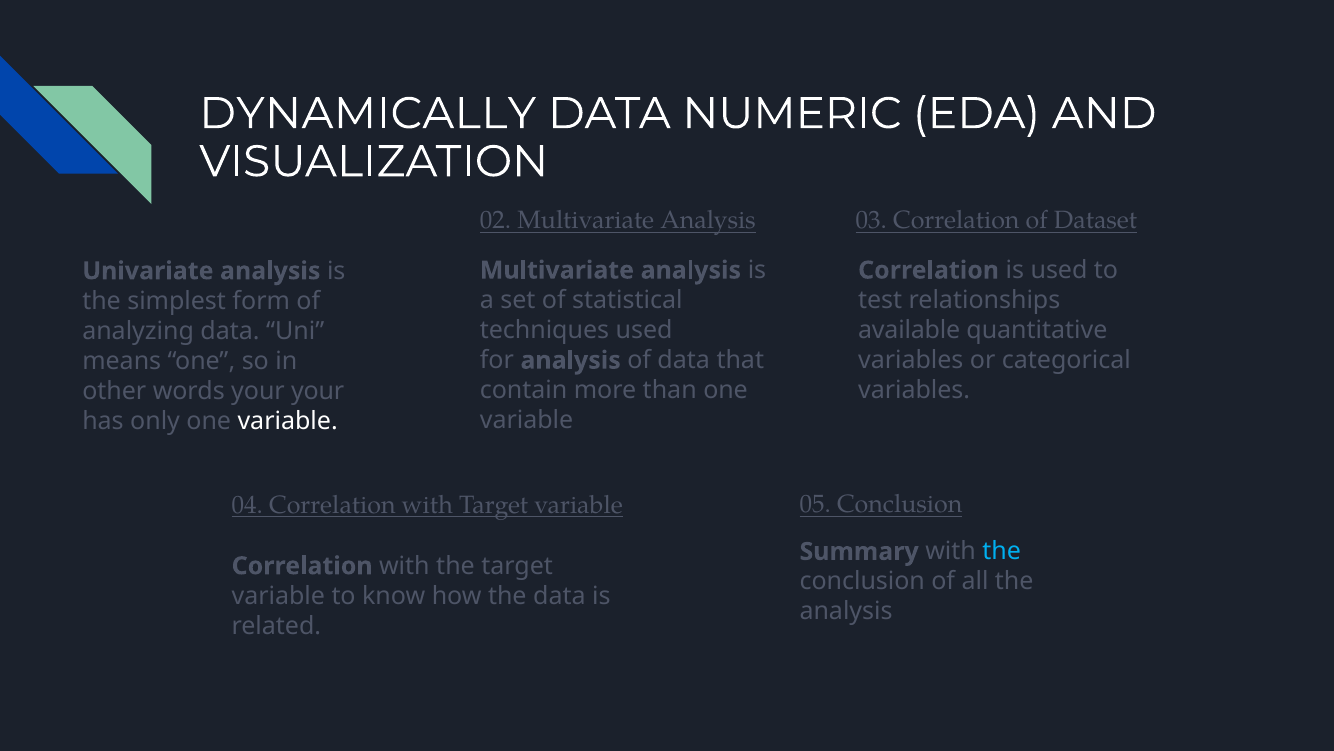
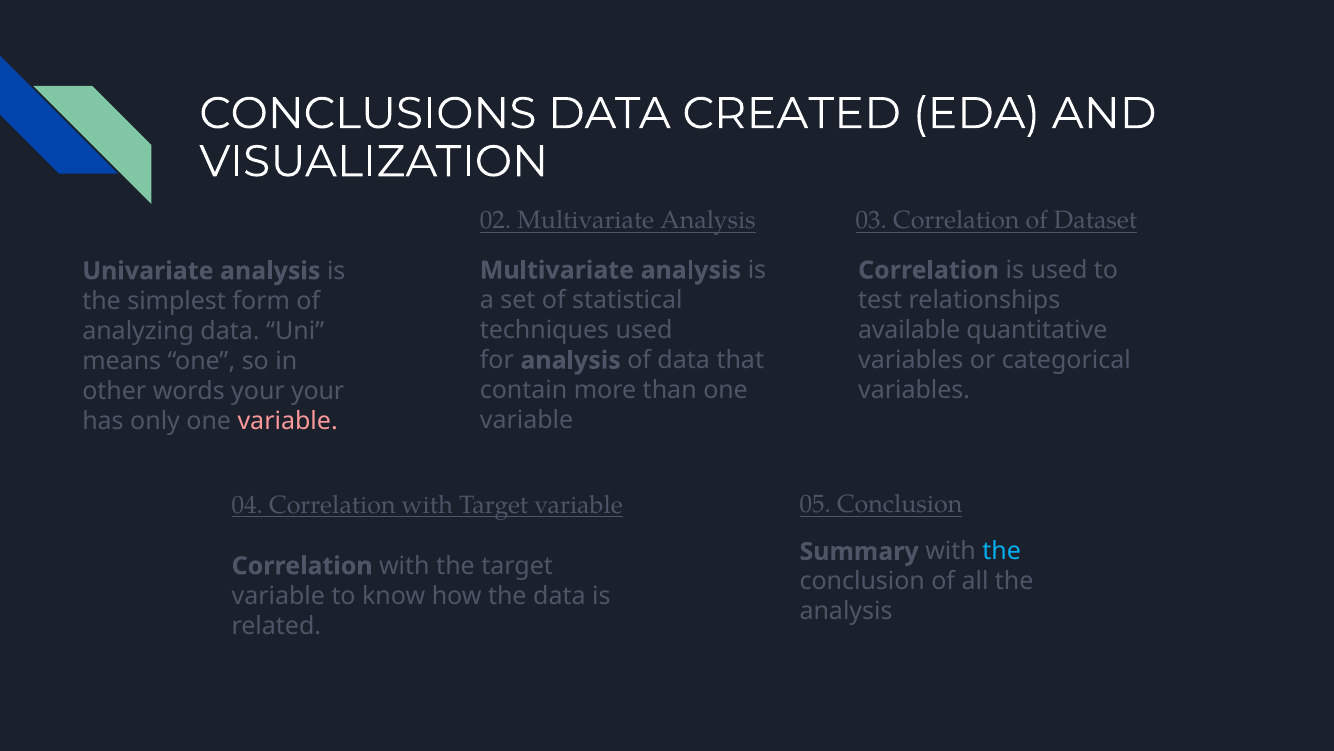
DYNAMICALLY: DYNAMICALLY -> CONCLUSIONS (368, 113)
NUMERIC: NUMERIC -> CREATED (792, 113)
variable colour: white -> pink (288, 421)
